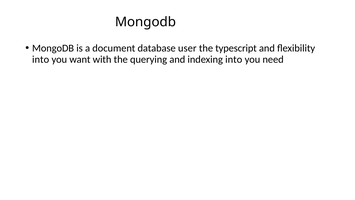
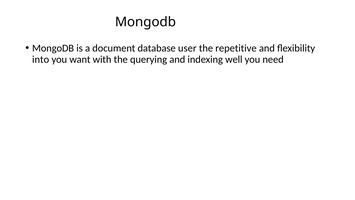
typescript: typescript -> repetitive (236, 48)
indexing into: into -> well (234, 59)
